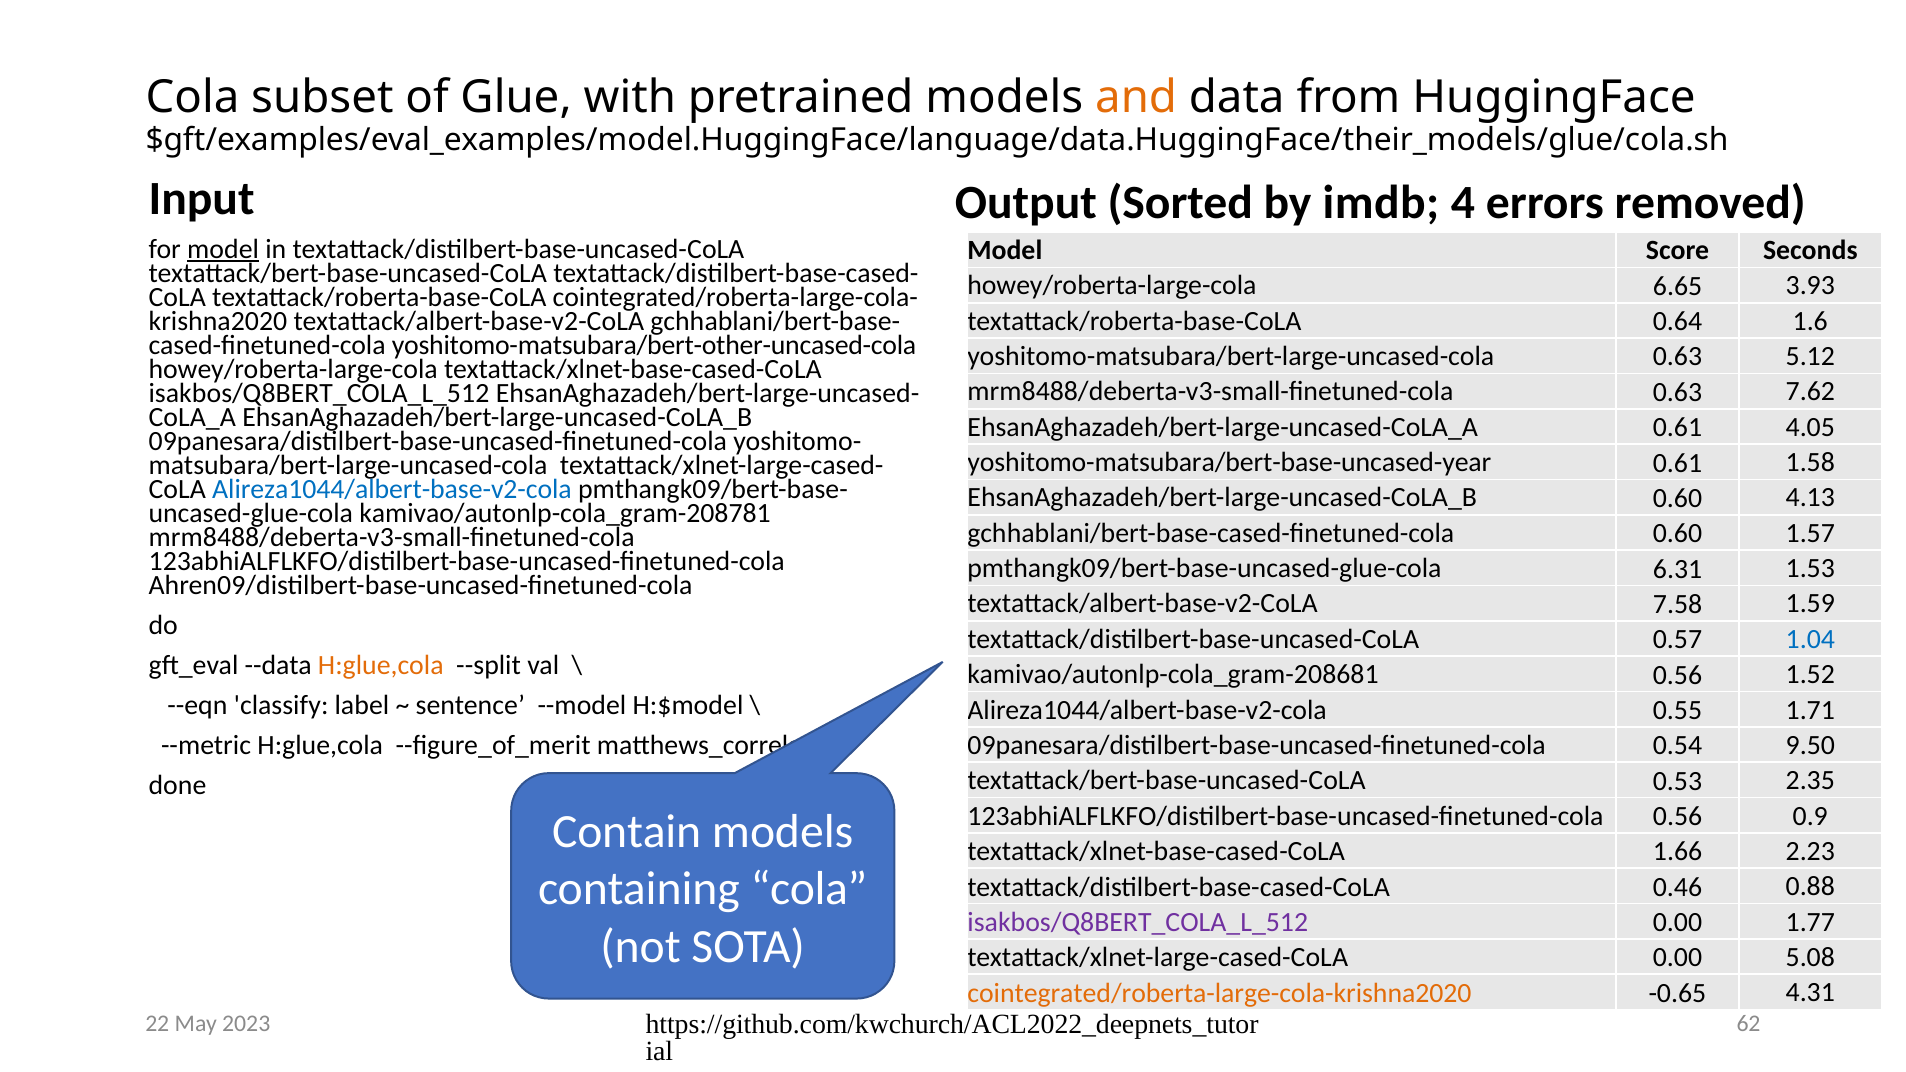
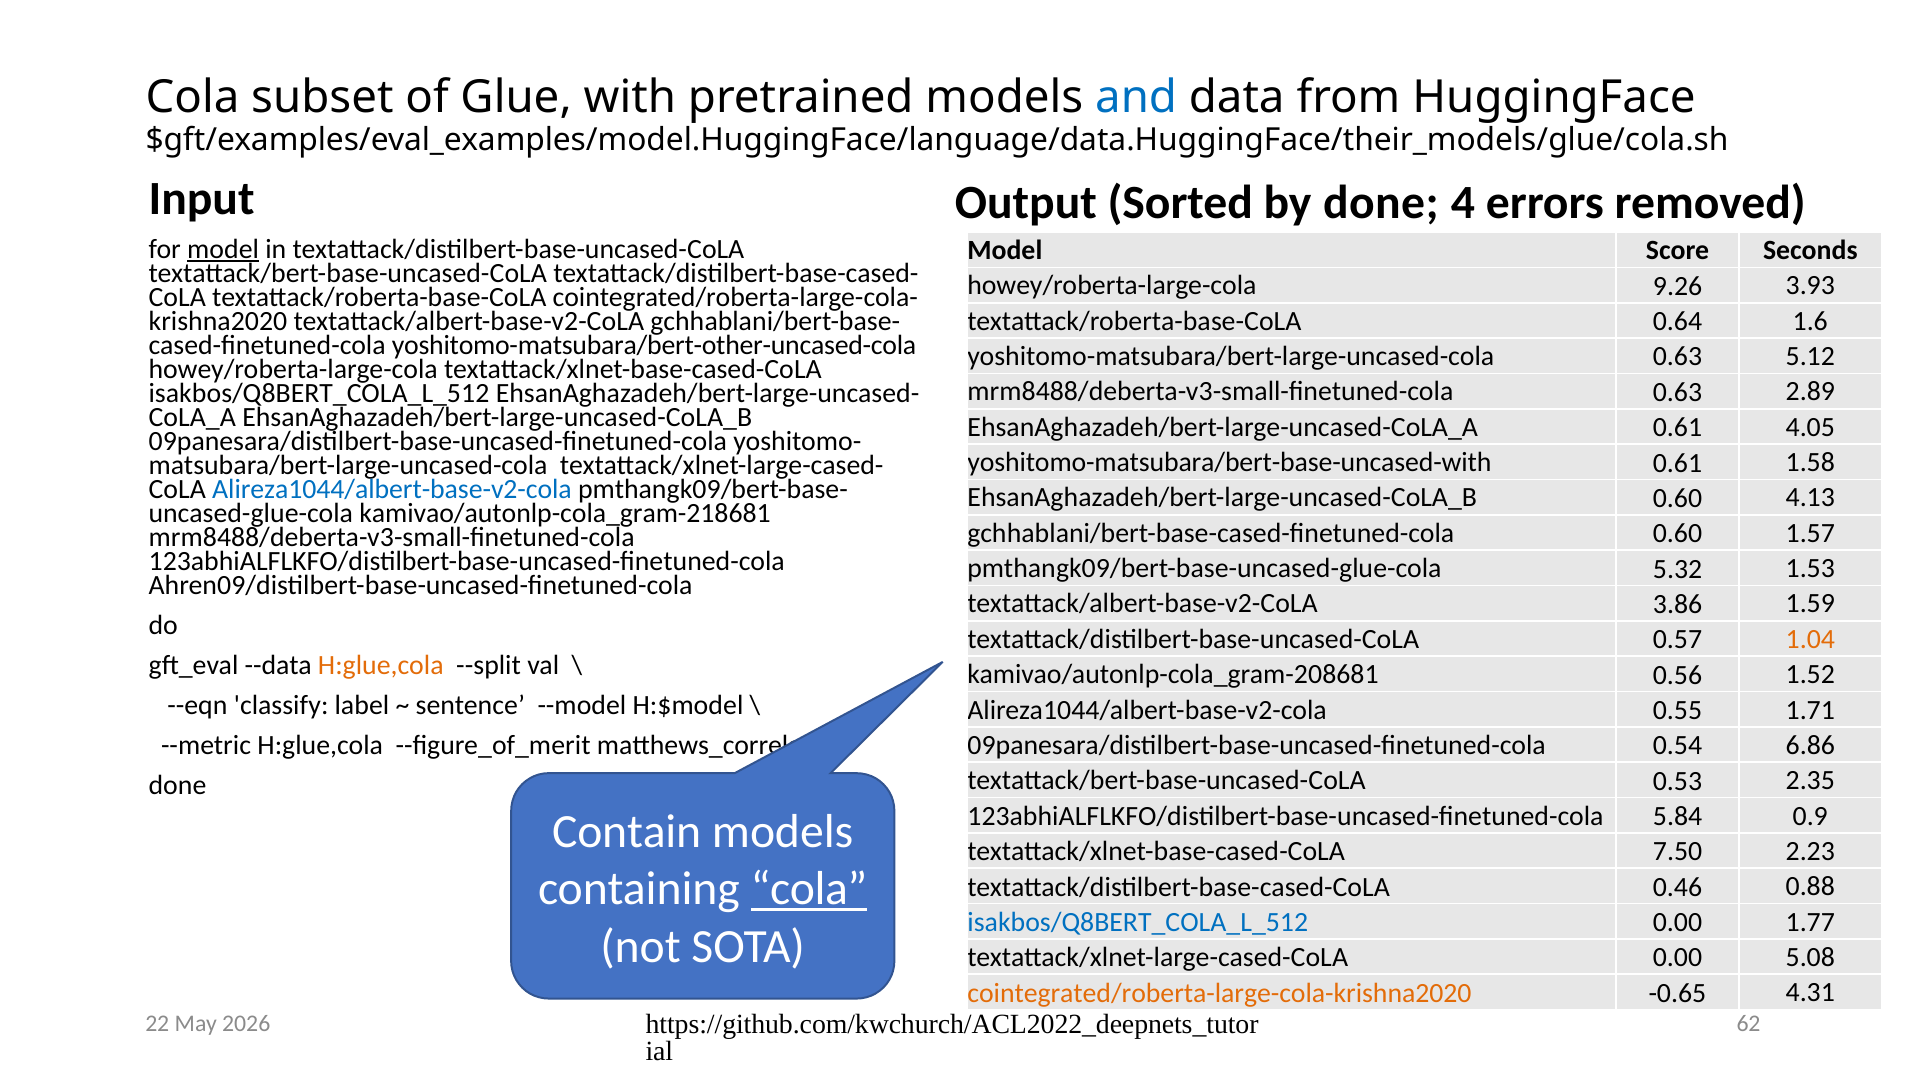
and colour: orange -> blue (1136, 98)
by imdb: imdb -> done (1381, 203)
6.65: 6.65 -> 9.26 (1678, 286)
7.62: 7.62 -> 2.89 (1810, 392)
yoshitomo-matsubara/bert-base-uncased-year: yoshitomo-matsubara/bert-base-uncased-year -> yoshitomo-matsubara/bert-base-uncased-with (1229, 463)
kamivao/autonlp-cola_gram-208781: kamivao/autonlp-cola_gram-208781 -> kamivao/autonlp-cola_gram-218681 (565, 514)
6.31: 6.31 -> 5.32 (1678, 569)
7.58: 7.58 -> 3.86 (1678, 604)
1.04 colour: blue -> orange (1810, 639)
9.50: 9.50 -> 6.86 (1810, 745)
123abhiALFLKFO/distilbert-base-uncased-finetuned-cola 0.56: 0.56 -> 5.84 (1678, 816)
1.66: 1.66 -> 7.50 (1678, 852)
cola underline: none -> present (809, 889)
isakbos/Q8BERT_COLA_L_512 colour: purple -> blue (1138, 922)
2023: 2023 -> 2026 (246, 1024)
